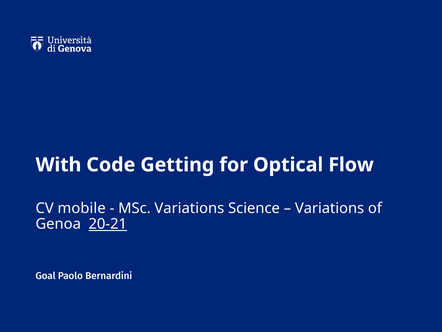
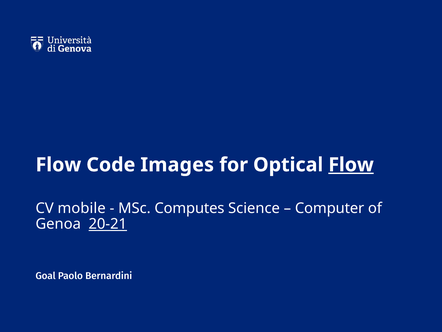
With: With -> Flow (58, 165)
Getting: Getting -> Images (177, 165)
Flow underline: none -> present (351, 165)
MSc Variations: Variations -> Computes (189, 208)
Variations: Variations -> Computer (330, 208)
